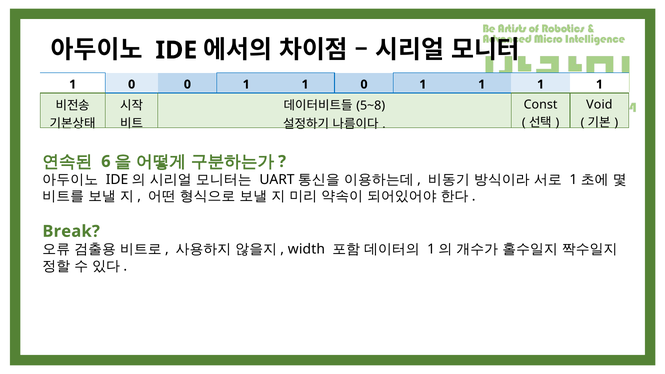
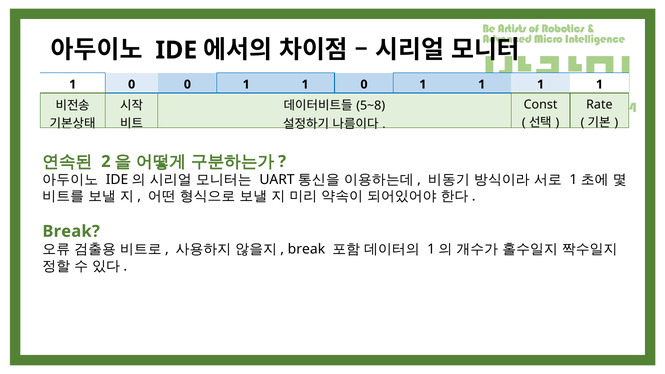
Void: Void -> Rate (599, 105)
6: 6 -> 2 (106, 162)
width: width -> break (306, 249)
